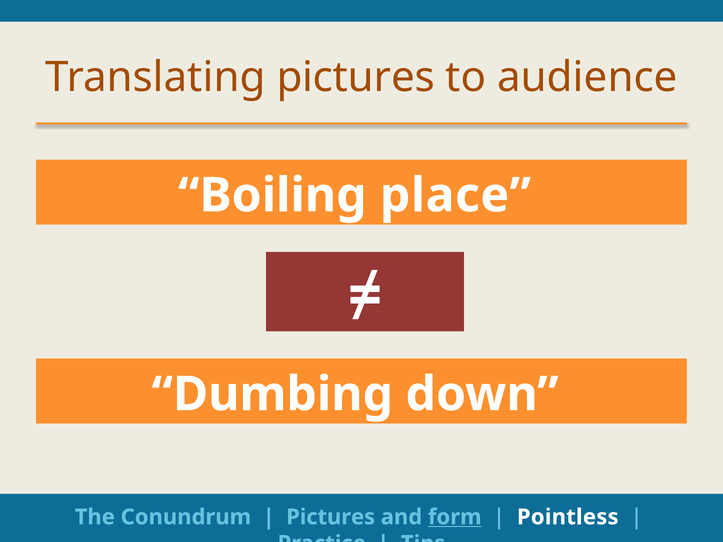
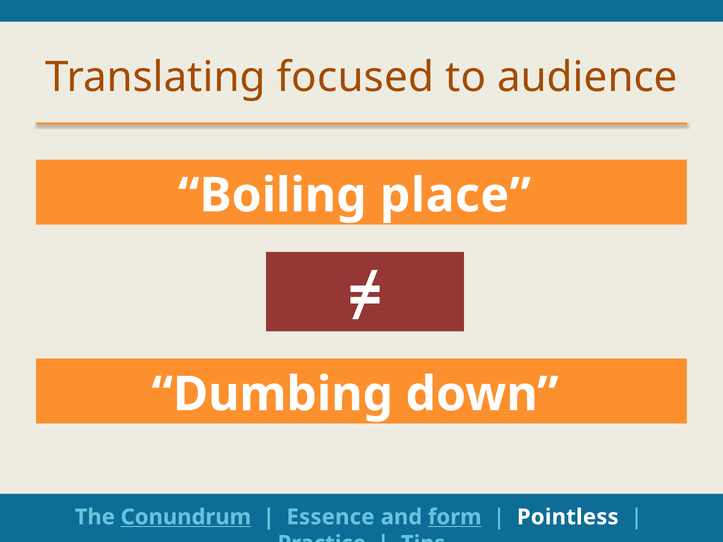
Translating pictures: pictures -> focused (355, 77)
Conundrum underline: none -> present (186, 517)
Pictures: Pictures -> Essence (330, 517)
